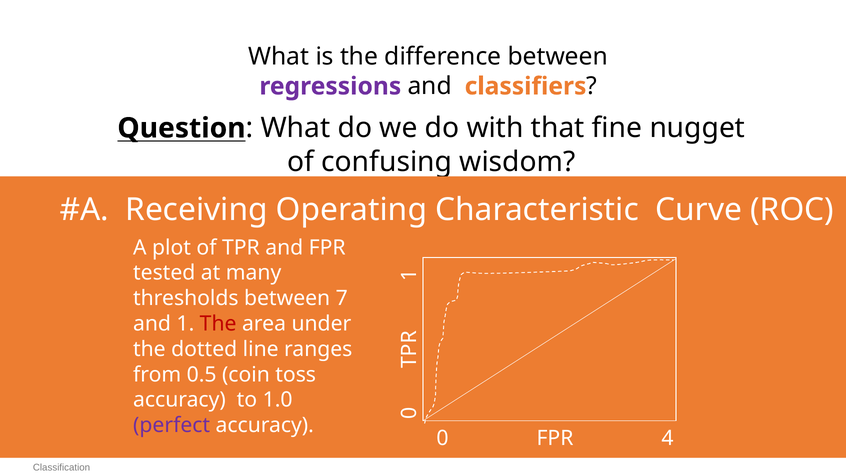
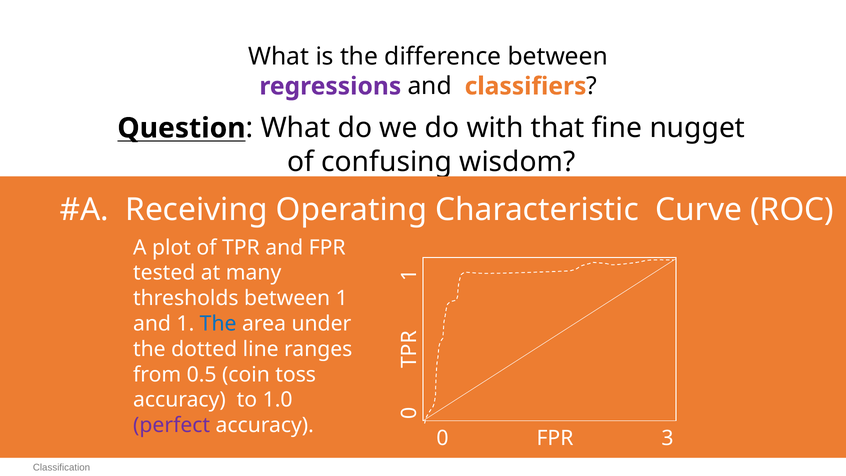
between 7: 7 -> 1 (342, 298)
The colour: red -> blue (218, 324)
4: 4 -> 3 (667, 438)
